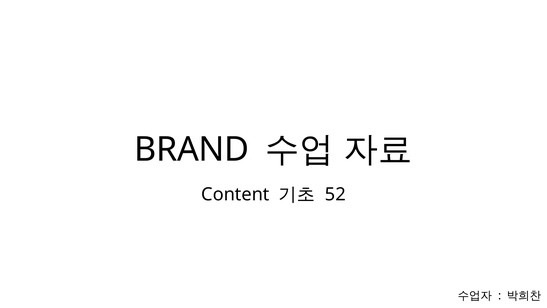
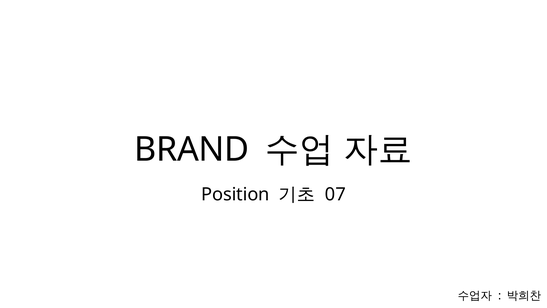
Content: Content -> Position (235, 194)
52: 52 -> 07 (335, 194)
